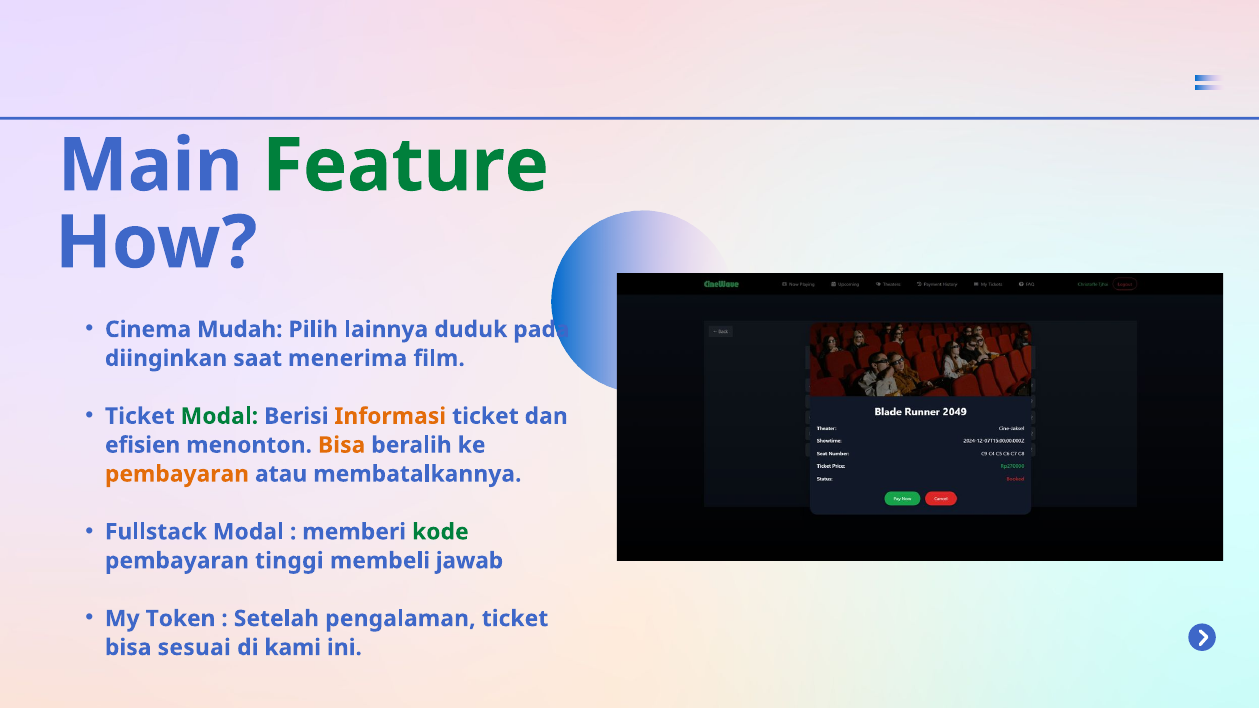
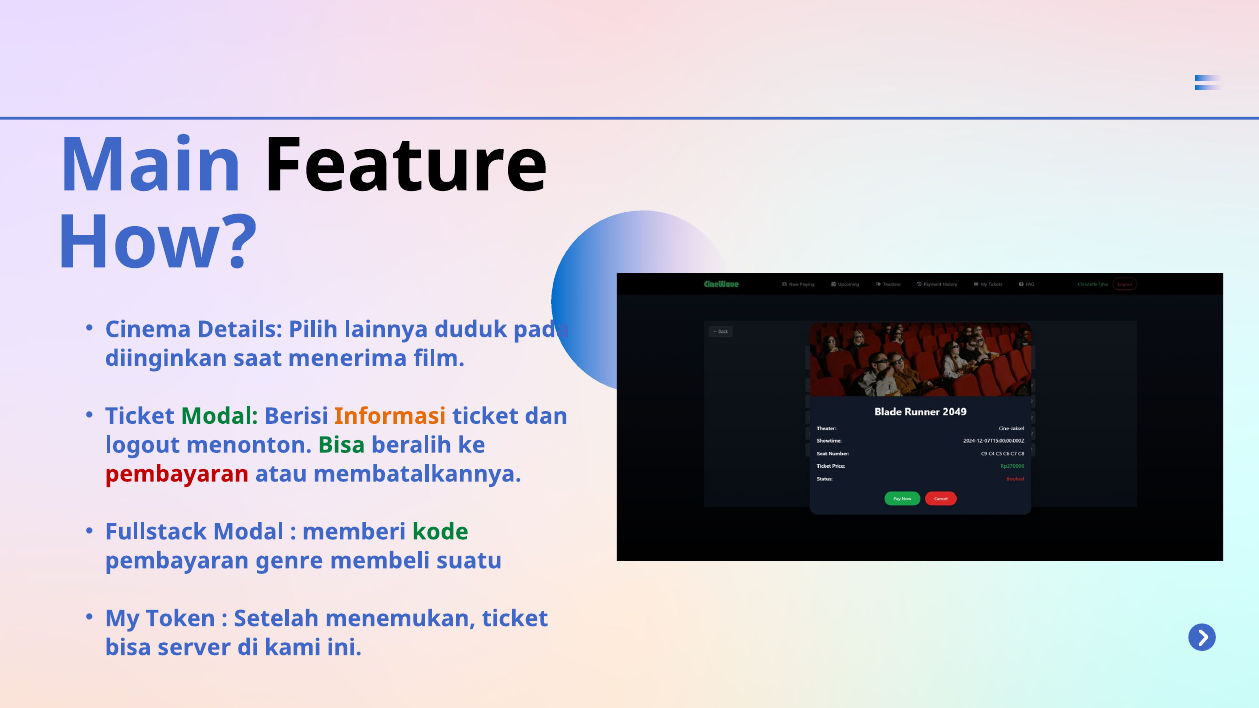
Feature colour: green -> black (406, 166)
Mudah: Mudah -> Details (240, 330)
efisien: efisien -> logout (143, 445)
Bisa colour: orange -> green (342, 445)
pembayaran colour: orange -> red (177, 474)
tinggi: tinggi -> genre (289, 561)
jawab: jawab -> suatu (469, 561)
pengalaman: pengalaman -> menemukan (400, 619)
sesuai: sesuai -> server (194, 648)
